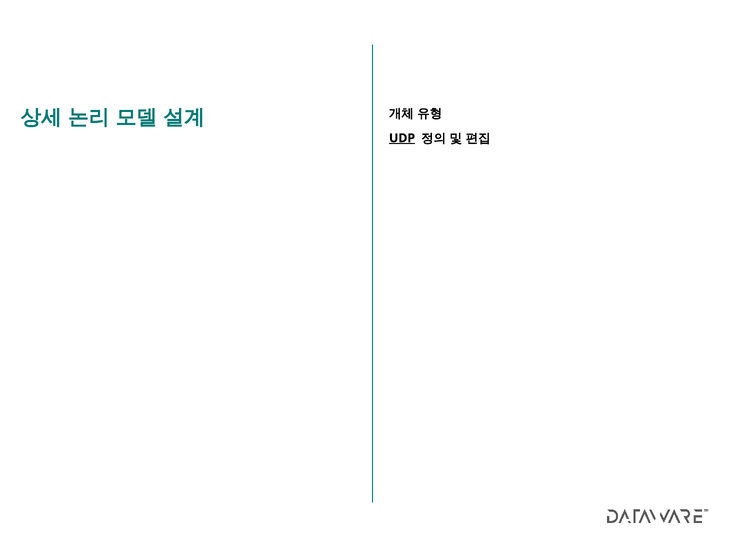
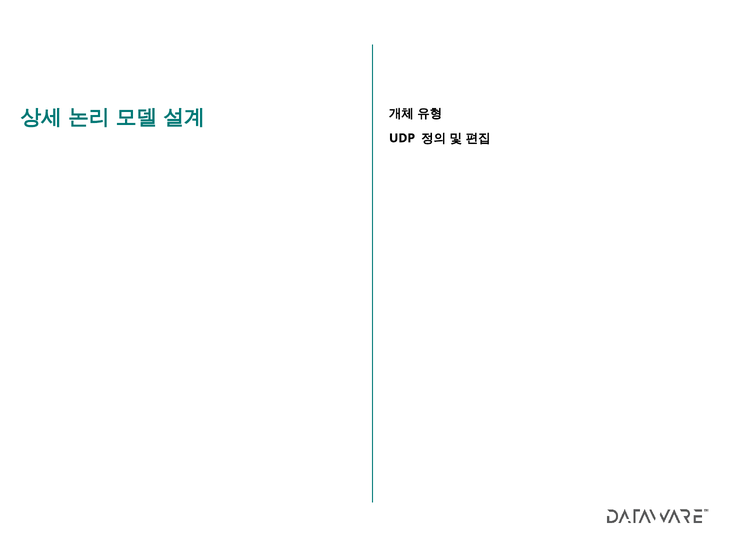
UDP underline: present -> none (402, 138)
